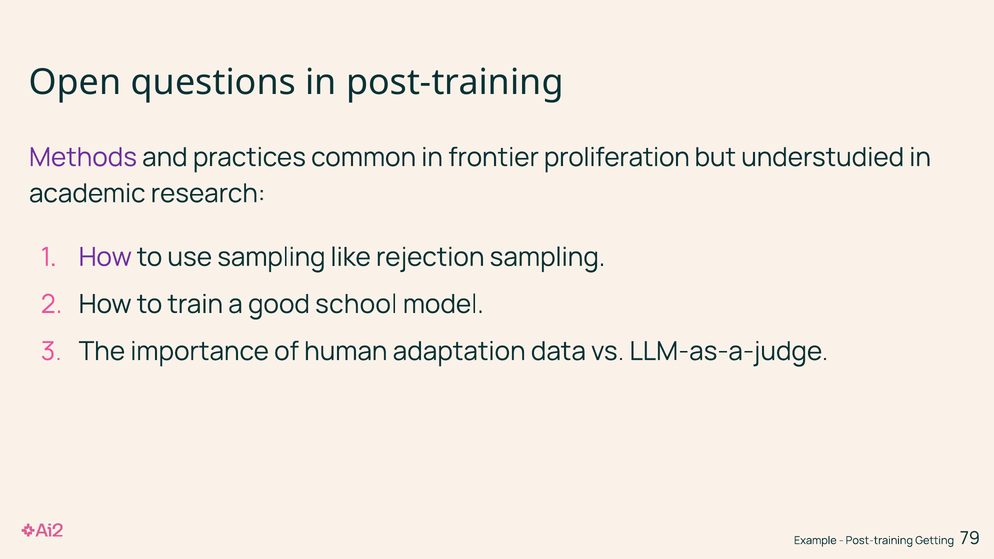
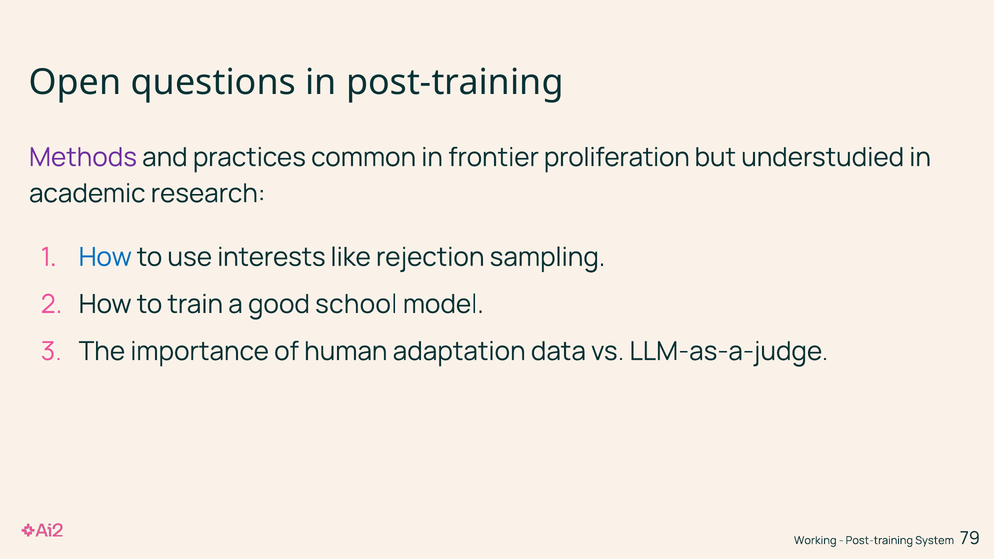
How colour: purple -> blue (105, 257)
use sampling: sampling -> interests (271, 257)
Example: Example -> Working (815, 541)
Getting: Getting -> System (935, 541)
